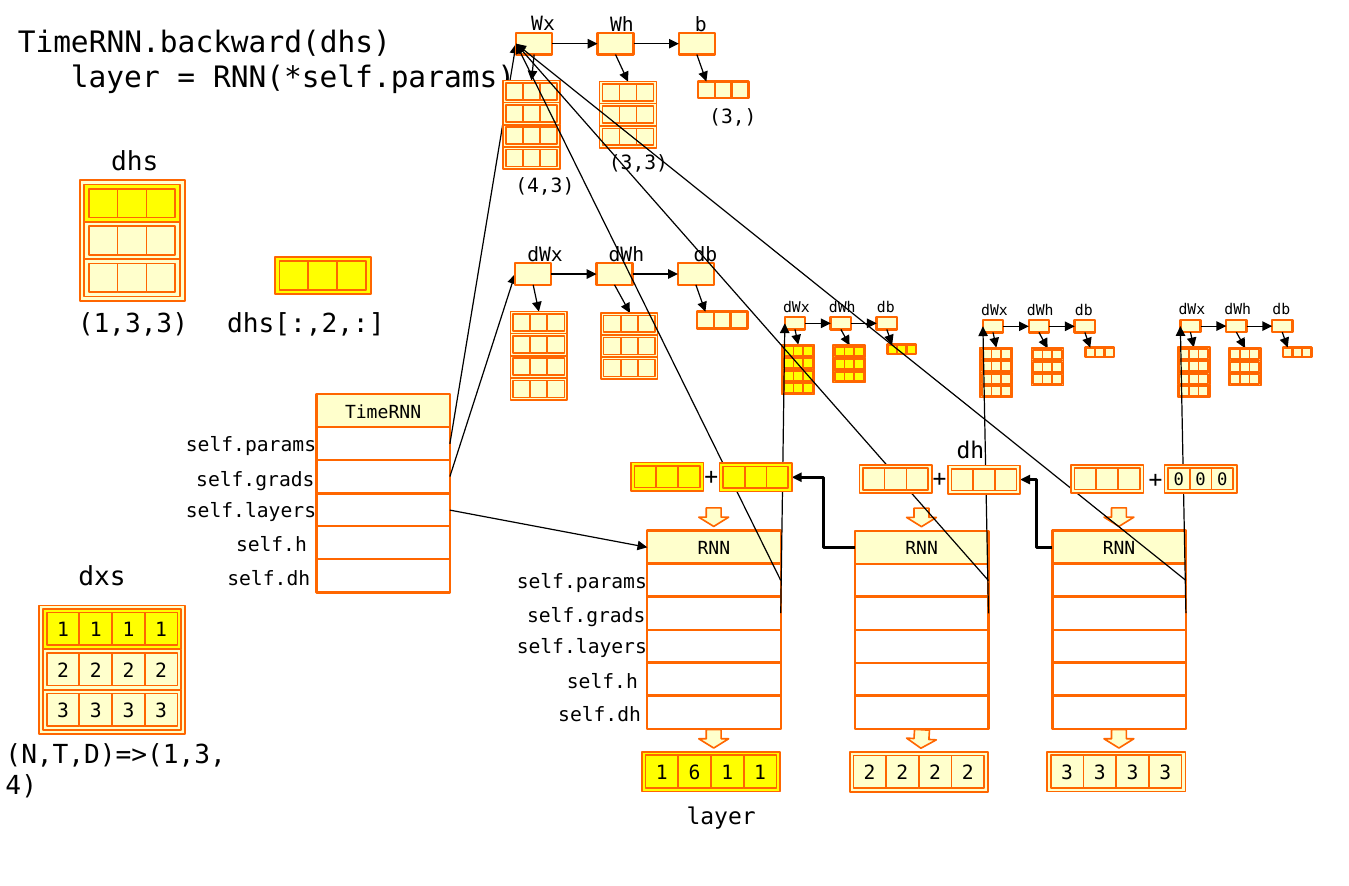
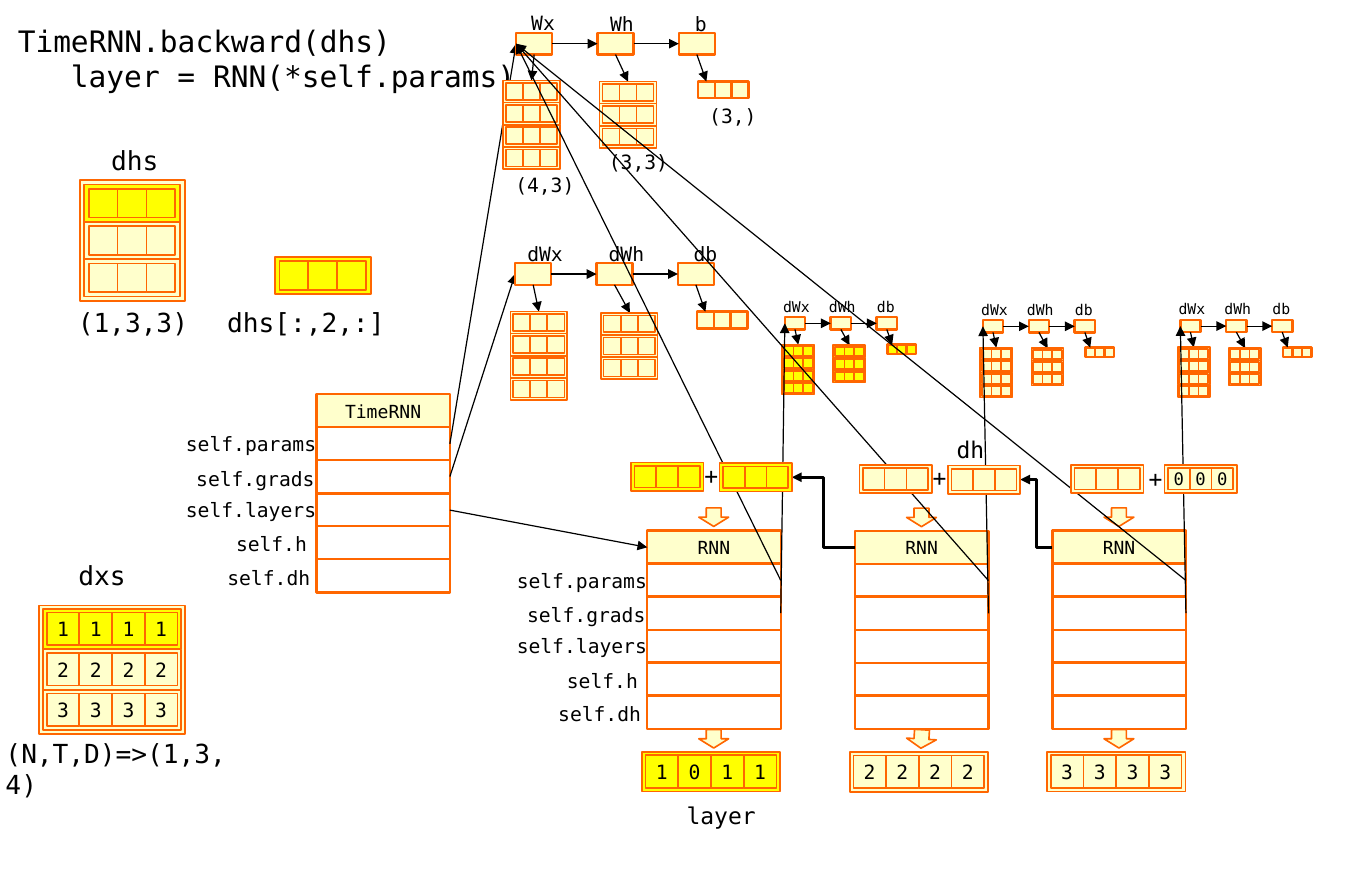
1 6: 6 -> 0 (695, 773)
